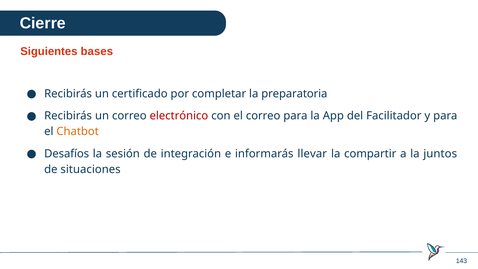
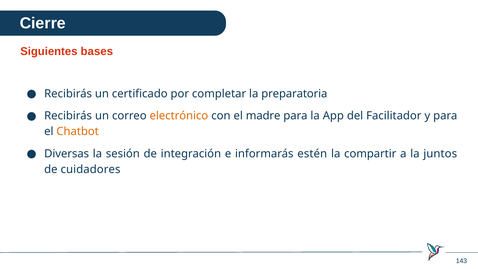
electrónico colour: red -> orange (179, 116)
el correo: correo -> madre (263, 116)
Desafíos: Desafíos -> Diversas (67, 154)
llevar: llevar -> estén (312, 154)
situaciones: situaciones -> cuidadores (91, 169)
